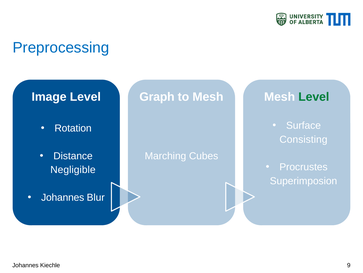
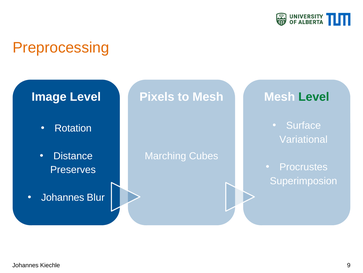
Preprocessing colour: blue -> orange (61, 48)
Graph: Graph -> Pixels (157, 97)
Consisting: Consisting -> Variational (303, 139)
Negligible: Negligible -> Preserves (73, 169)
